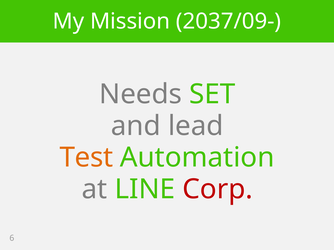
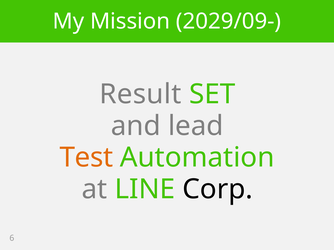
2037/09-: 2037/09- -> 2029/09- (229, 21)
Needs: Needs -> Result (140, 94)
Corp colour: red -> black (218, 190)
